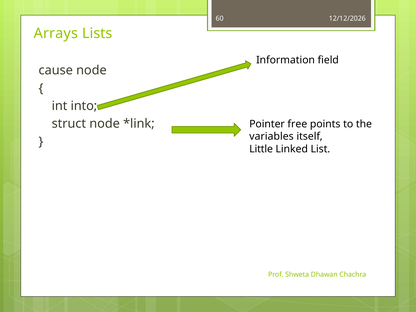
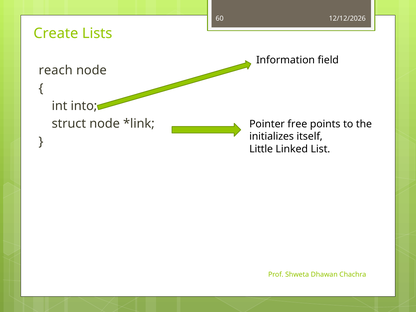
Arrays: Arrays -> Create (56, 33)
cause: cause -> reach (56, 70)
variables: variables -> initializes (272, 137)
